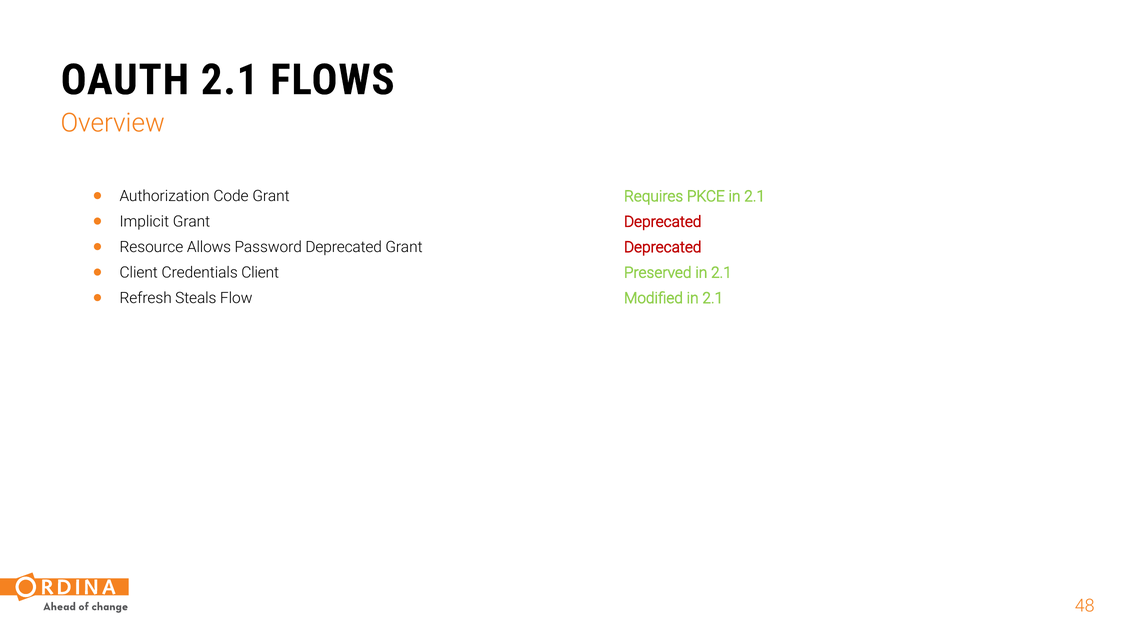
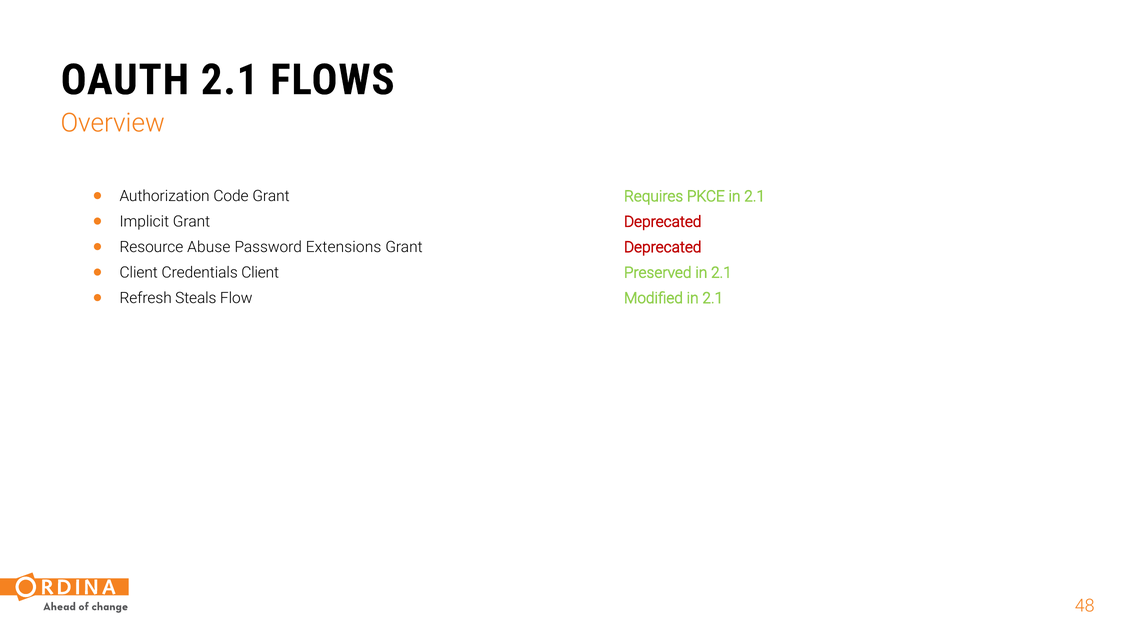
Allows: Allows -> Abuse (209, 247)
Password Deprecated: Deprecated -> Extensions (344, 247)
